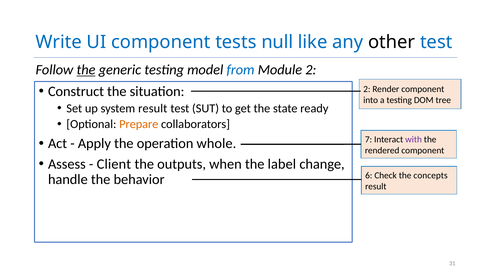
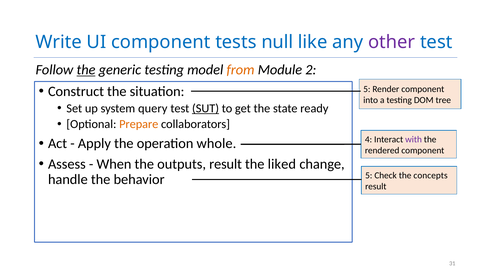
other colour: black -> purple (392, 42)
from colour: blue -> orange (240, 70)
2: 2 -> 5 (367, 89)
system result: result -> query (153, 108)
SUT underline: none -> present (206, 108)
7: 7 -> 4 (369, 139)
Client: Client -> When (114, 164)
outputs when: when -> result (226, 164)
label: label -> liked (282, 164)
6: 6 -> 5 (369, 176)
